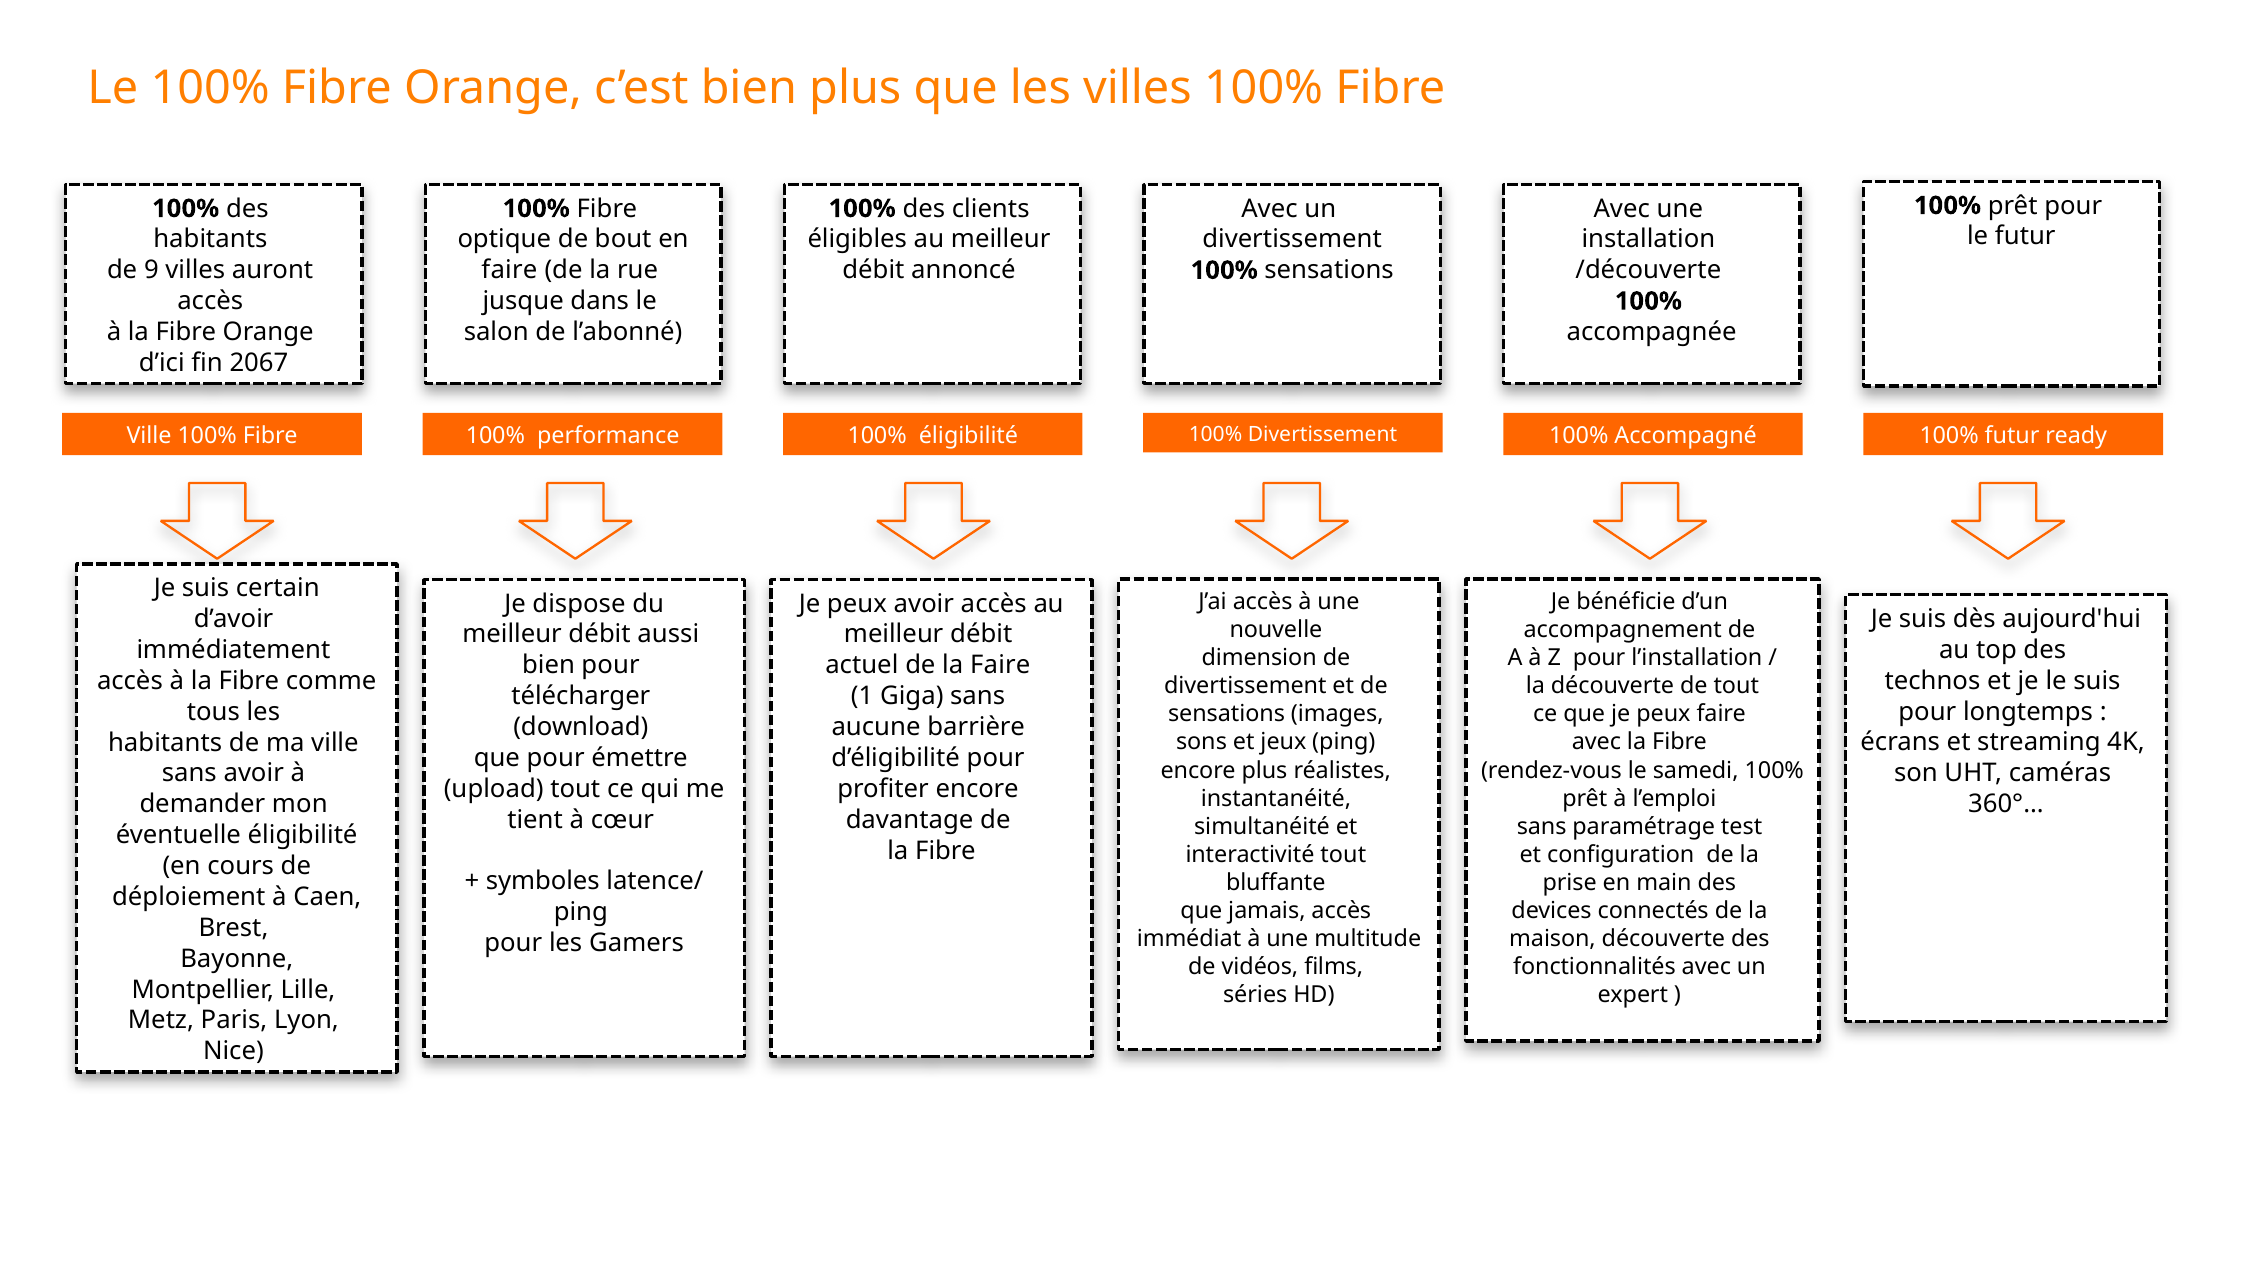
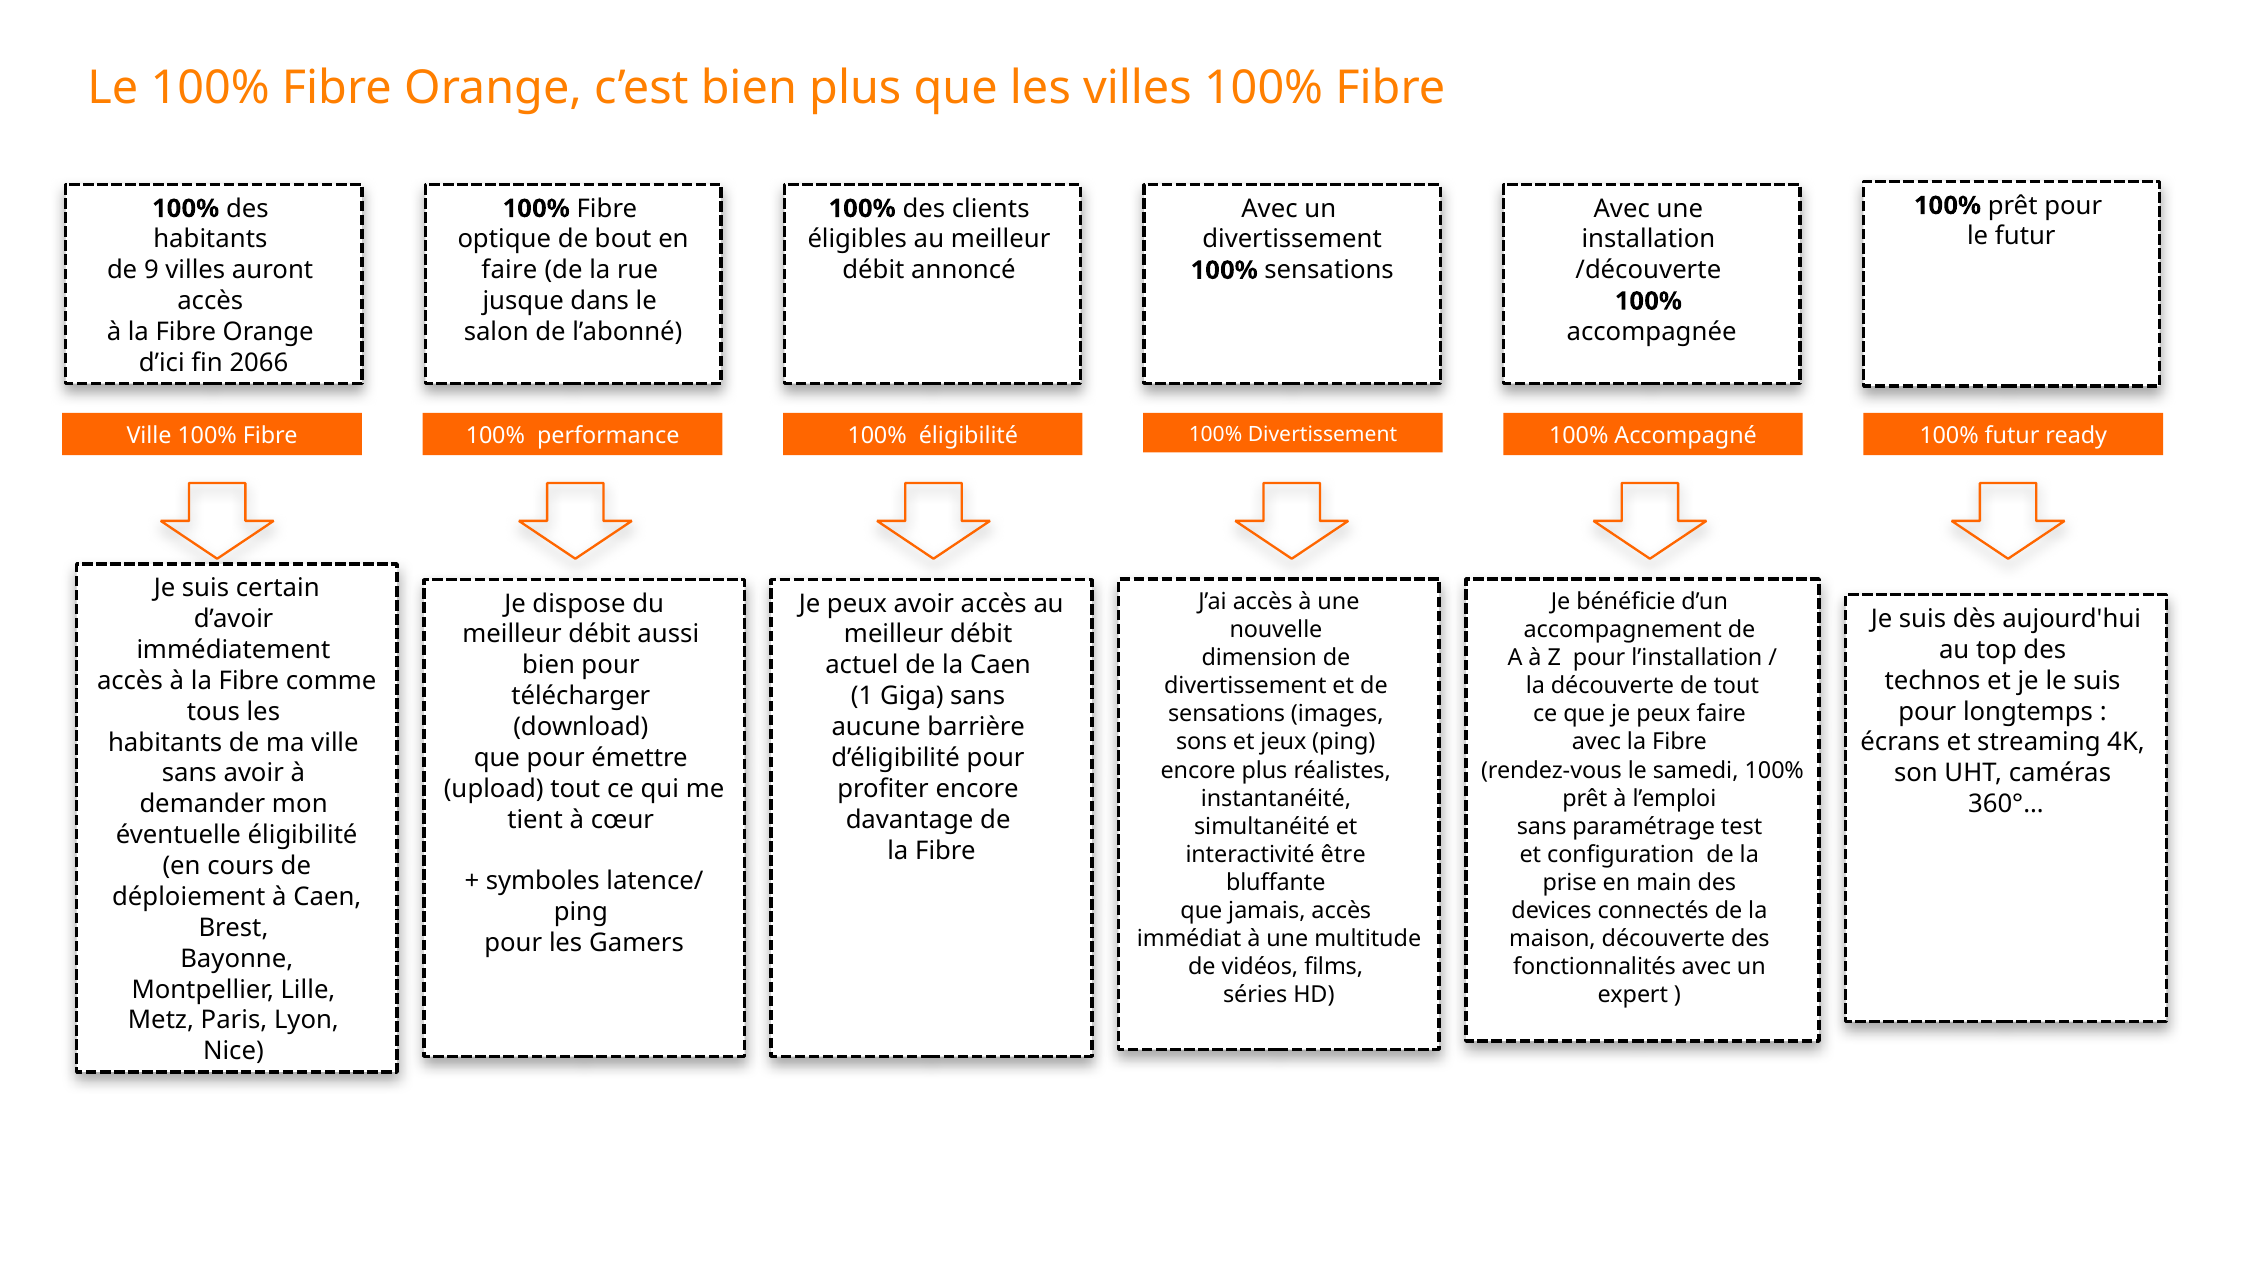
2067: 2067 -> 2066 (259, 363)
la Faire: Faire -> Caen (1000, 665)
interactivité tout: tout -> être (1343, 854)
